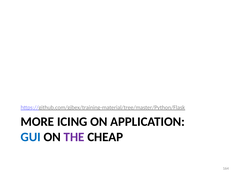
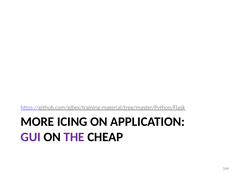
GUI colour: blue -> purple (31, 137)
